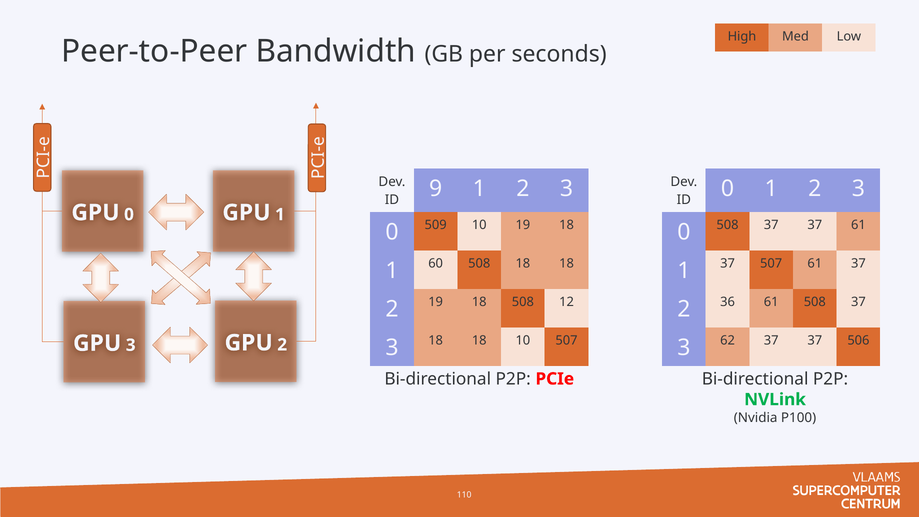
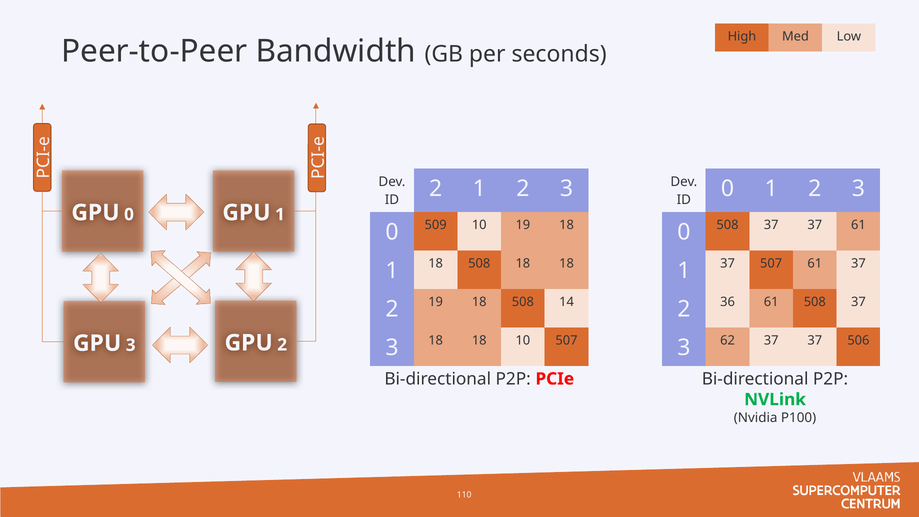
ID 9: 9 -> 2 (436, 189)
1 60: 60 -> 18 (436, 263)
12: 12 -> 14 (567, 302)
